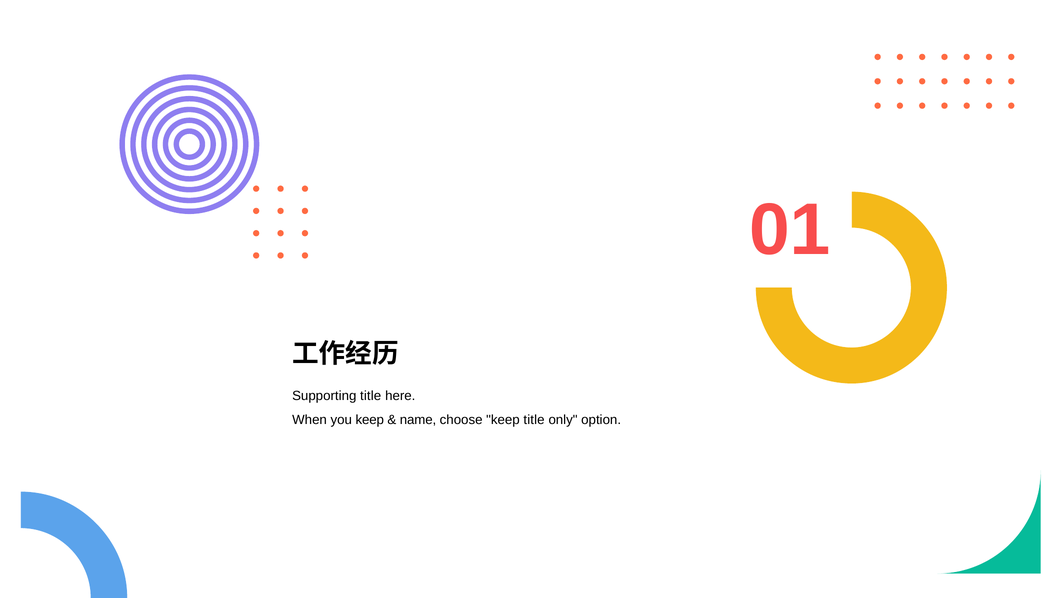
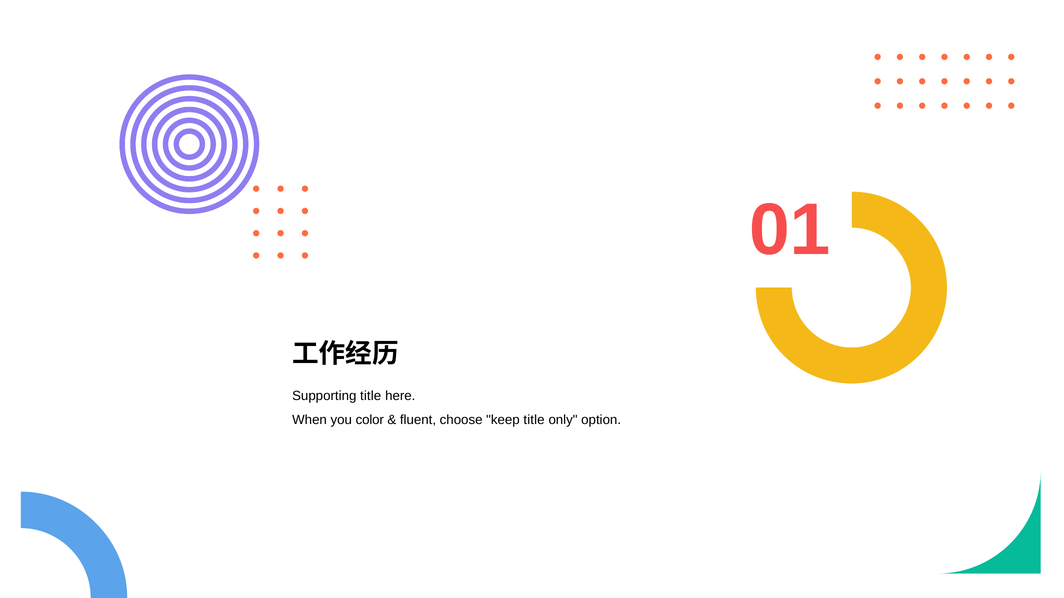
you keep: keep -> color (370, 420)
name: name -> fluent (418, 420)
